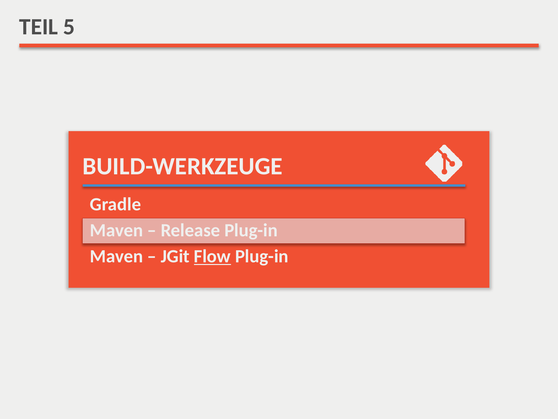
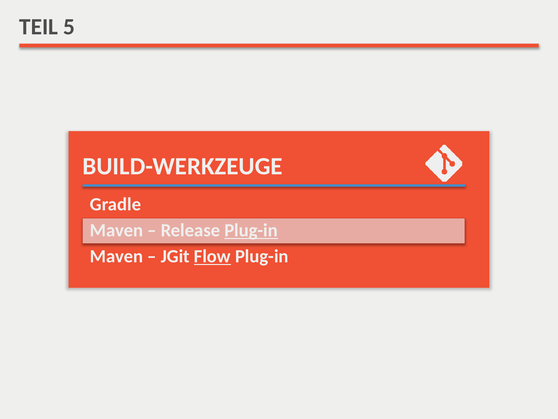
Plug-in underline: none -> present (251, 230)
